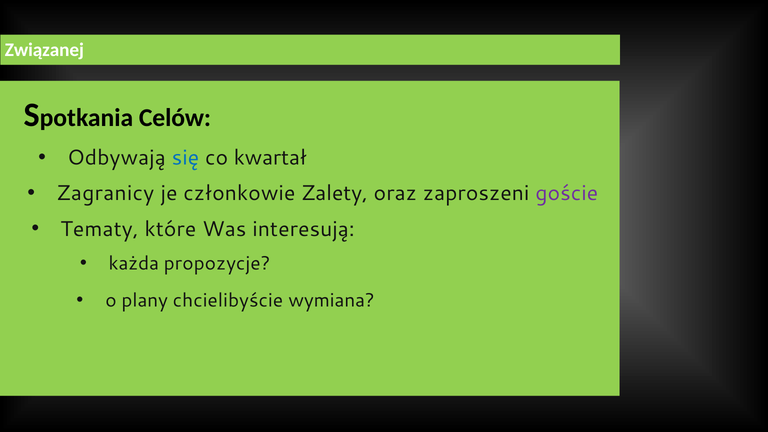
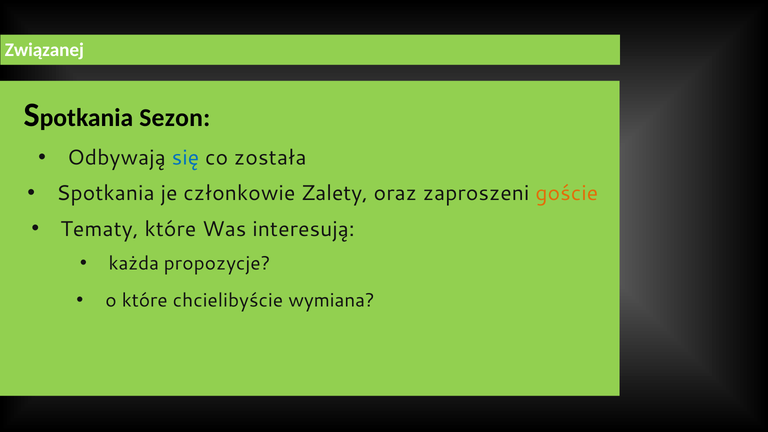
Celów: Celów -> Sezon (175, 118)
kwartał: kwartał -> została (270, 158)
Zagranicy: Zagranicy -> Spotkania (105, 193)
goście colour: purple -> orange (567, 193)
o plany: plany -> które (145, 301)
